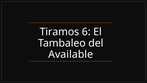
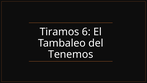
Available: Available -> Tenemos (71, 54)
